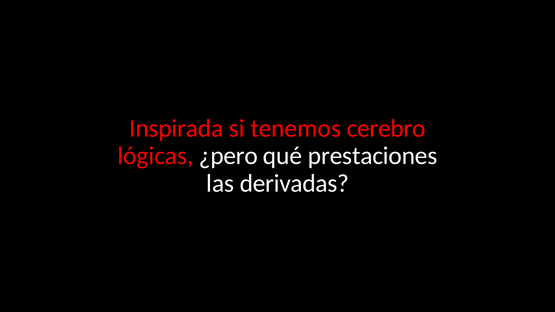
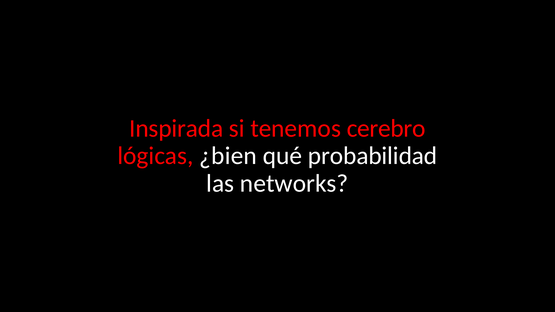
¿pero: ¿pero -> ¿bien (228, 156)
prestaciones: prestaciones -> probabilidad (373, 156)
derivadas: derivadas -> networks (294, 183)
